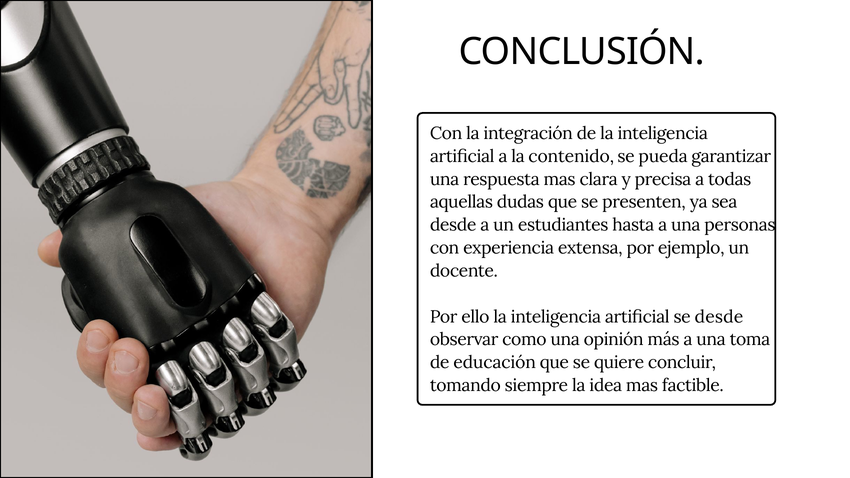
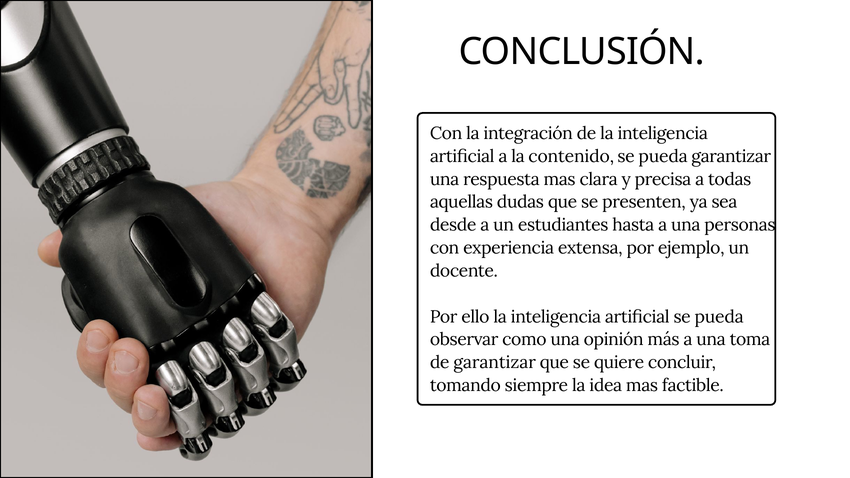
artificial se desde: desde -> pueda (719, 317)
de educación: educación -> garantizar (495, 363)
